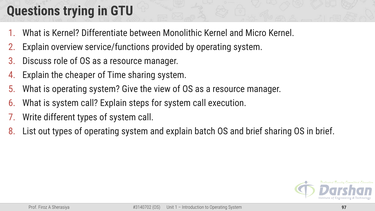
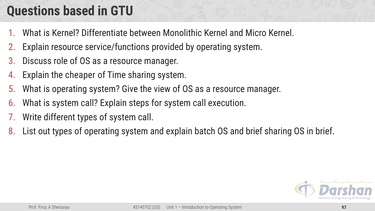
trying: trying -> based (79, 11)
Explain overview: overview -> resource (67, 47)
